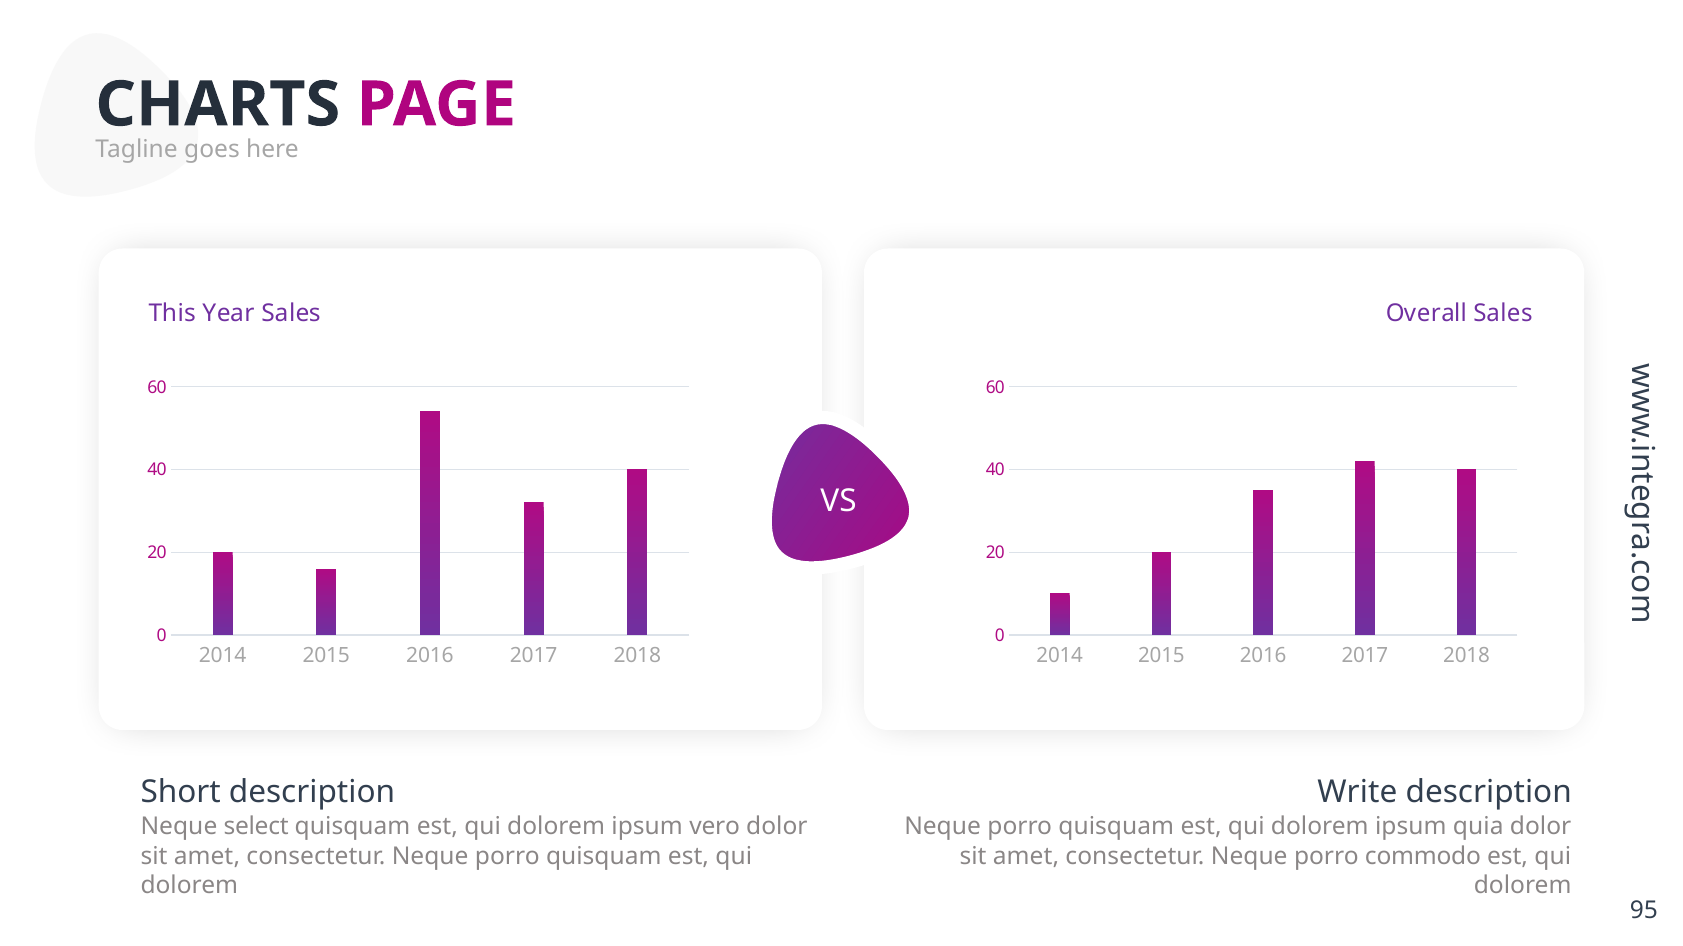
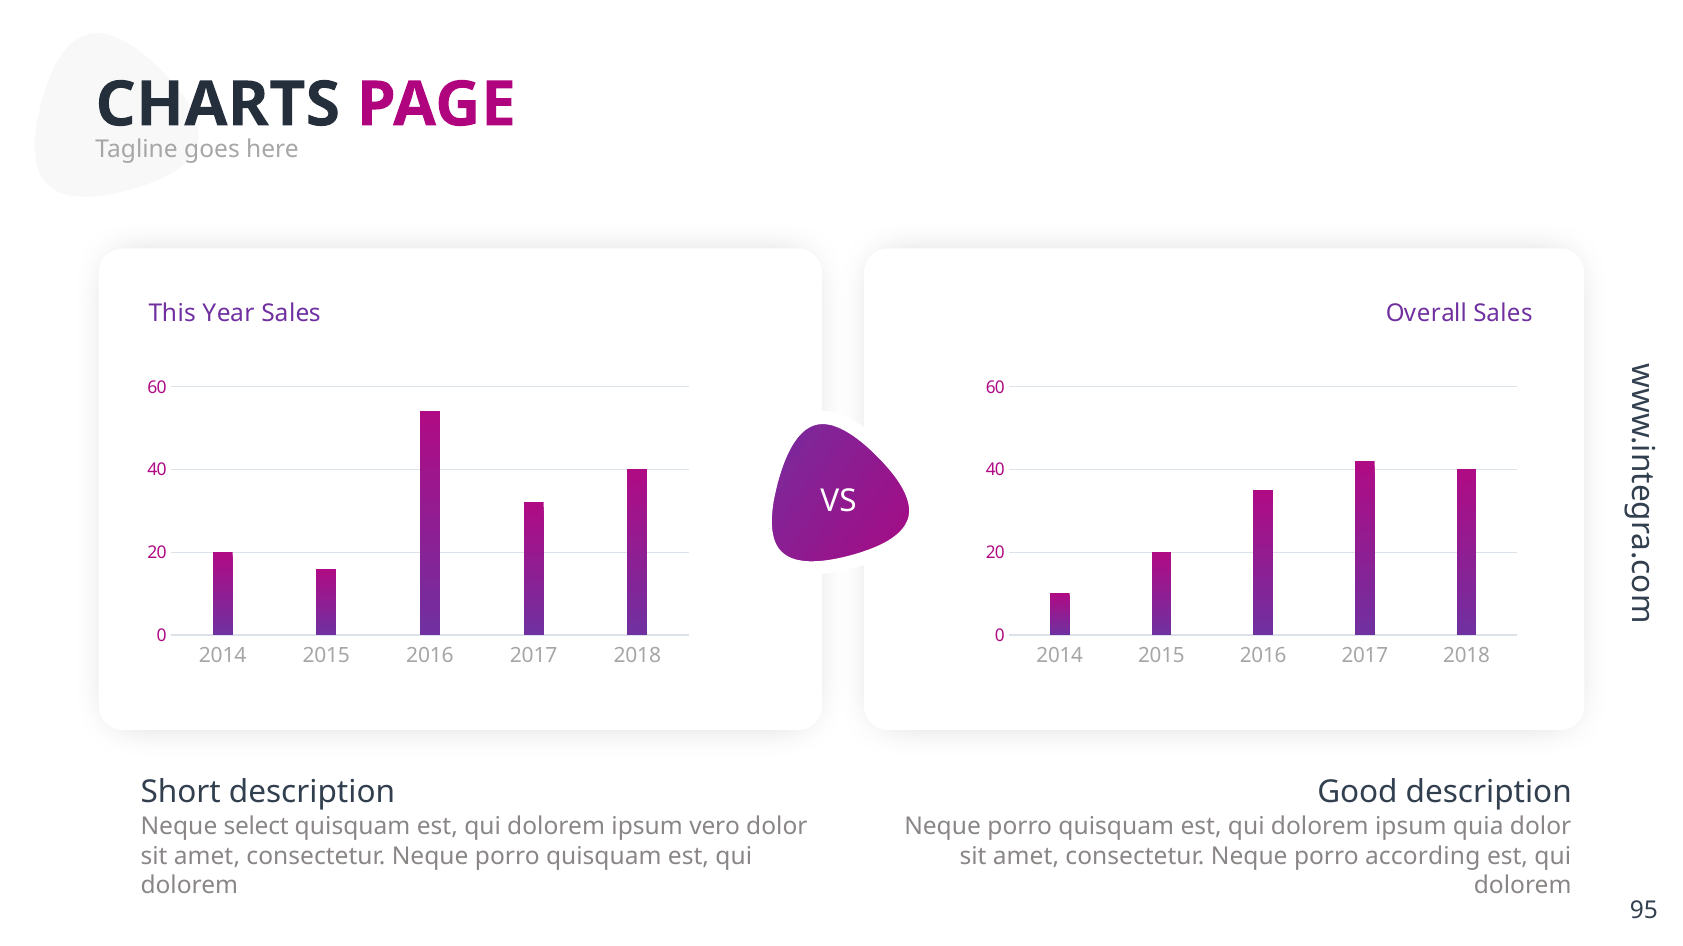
Write: Write -> Good (1357, 792)
commodo: commodo -> according (1423, 857)
